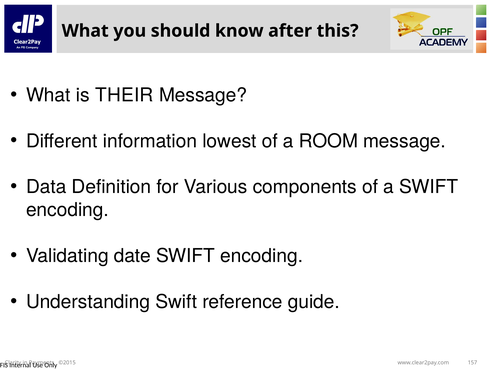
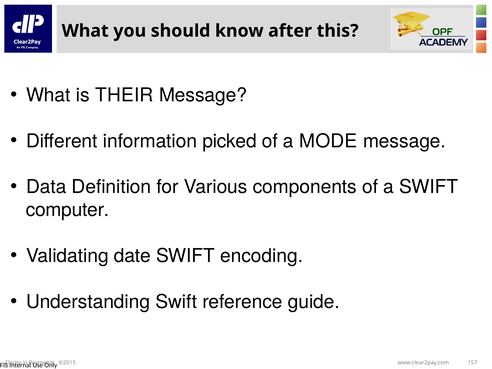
lowest: lowest -> picked (230, 141)
ROOM: ROOM -> MODE (328, 141)
encoding: encoding -> computer (68, 210)
